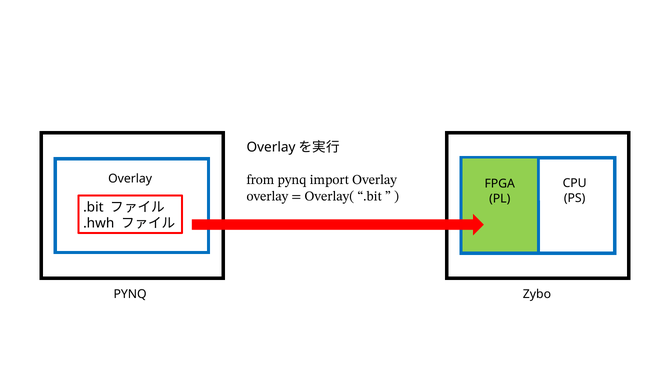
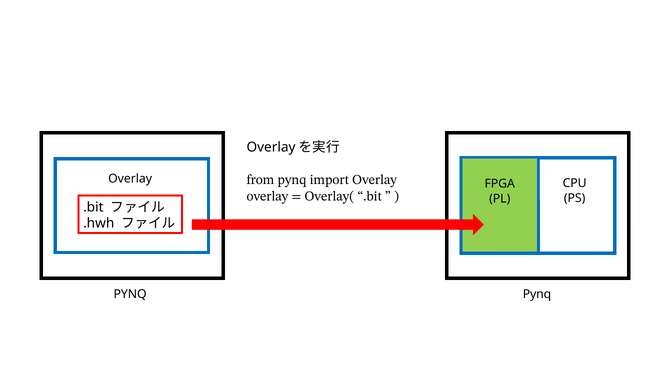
PYNQ Zybo: Zybo -> Pynq (537, 294)
